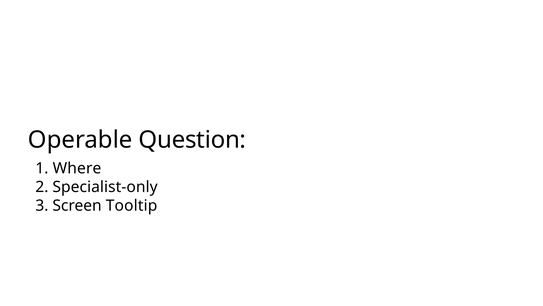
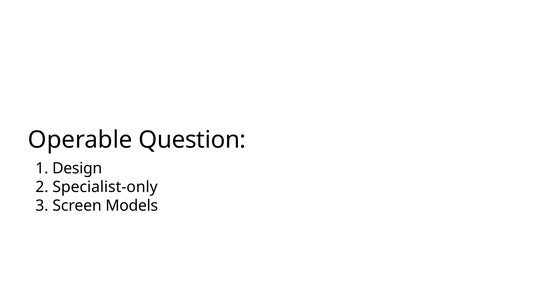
Where: Where -> Design (77, 168)
Tooltip: Tooltip -> Models (132, 205)
